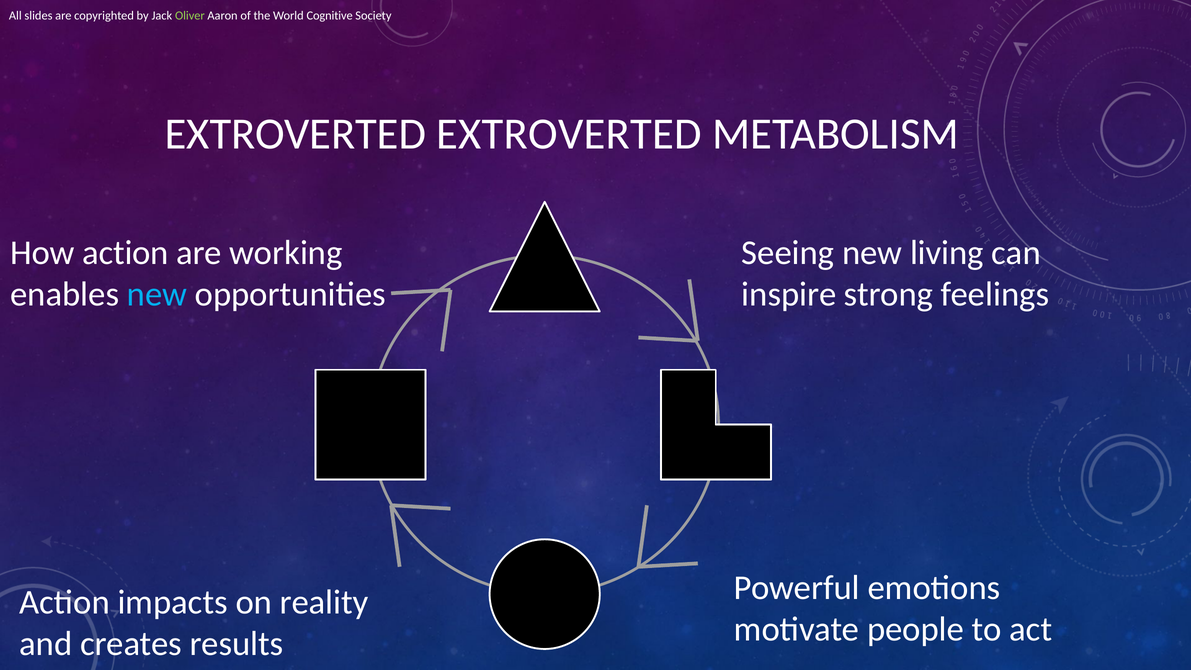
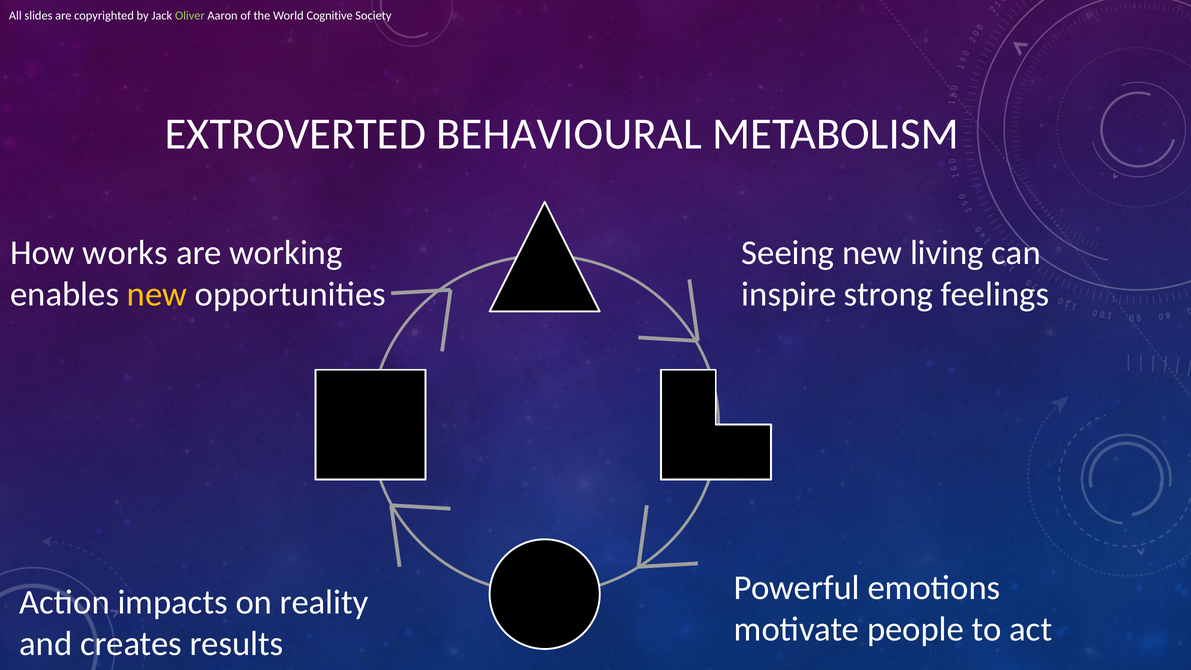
EXTROVERTED EXTROVERTED: EXTROVERTED -> BEHAVIOURAL (569, 134)
How action: action -> works (125, 253)
new colour: light blue -> yellow (157, 294)
